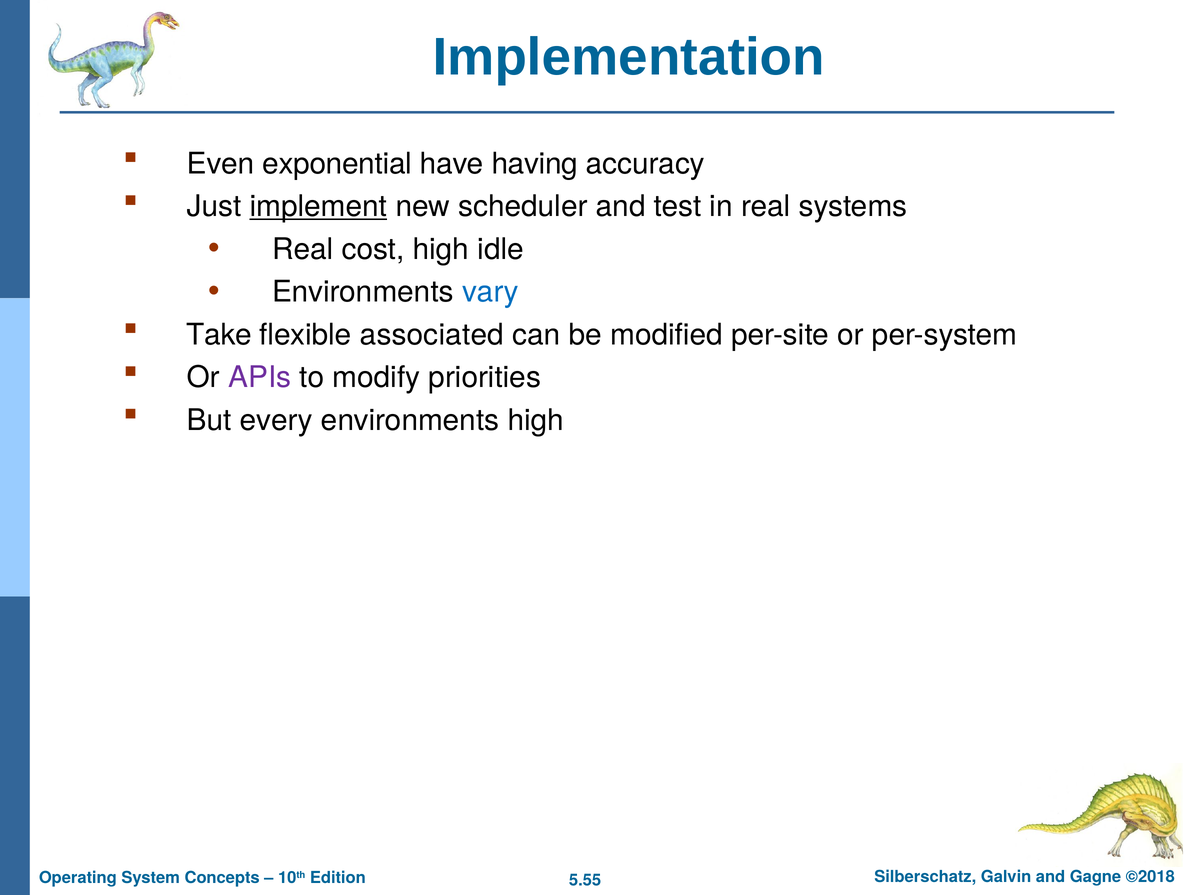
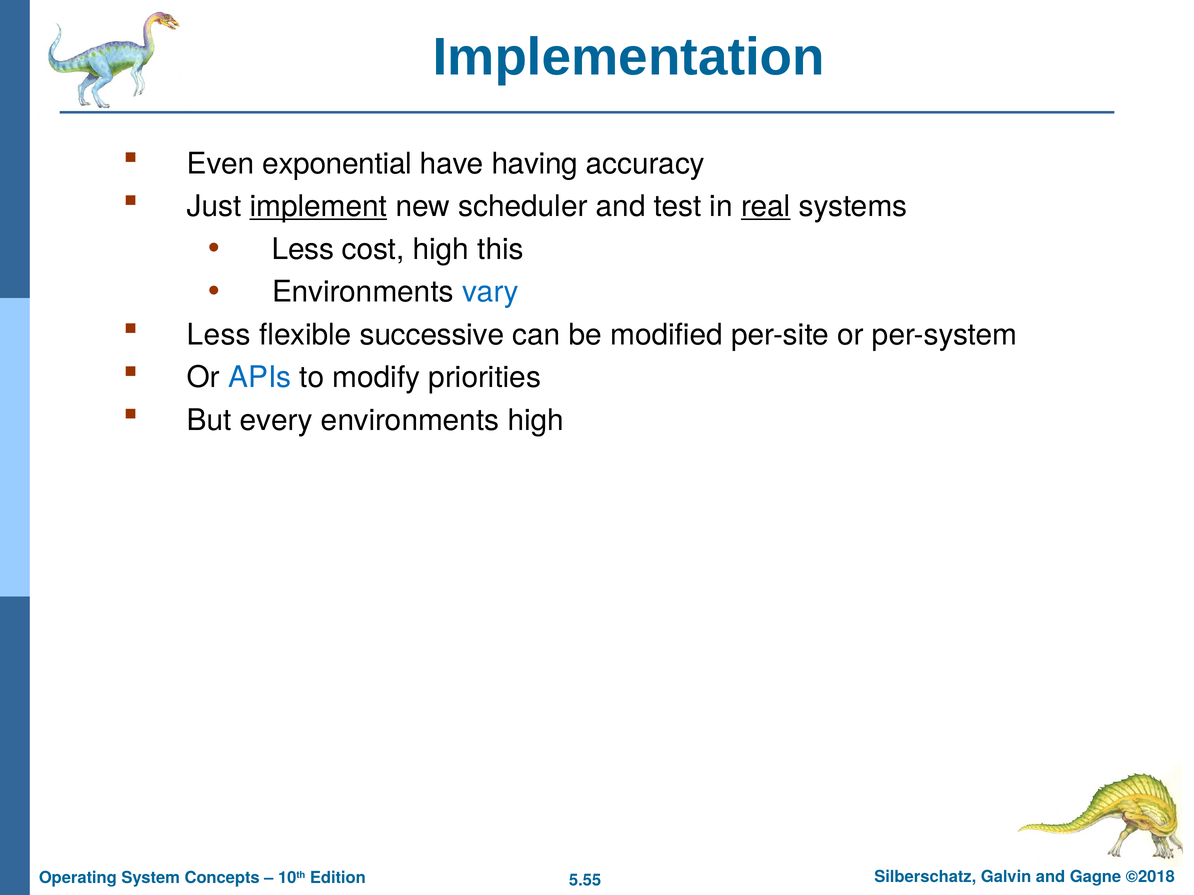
real underline: none -> present (766, 207)
Real: Real -> Less (303, 249)
idle: idle -> this (501, 249)
Take: Take -> Less (219, 335)
associated: associated -> successive (432, 335)
APIs colour: purple -> blue (260, 378)
